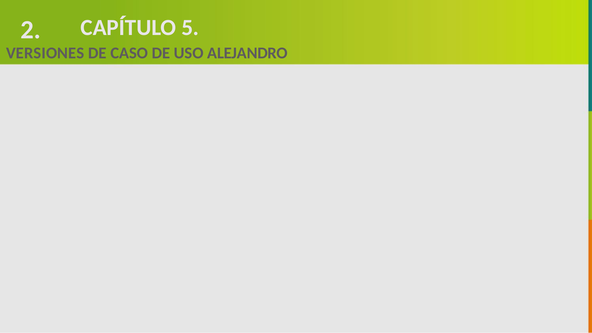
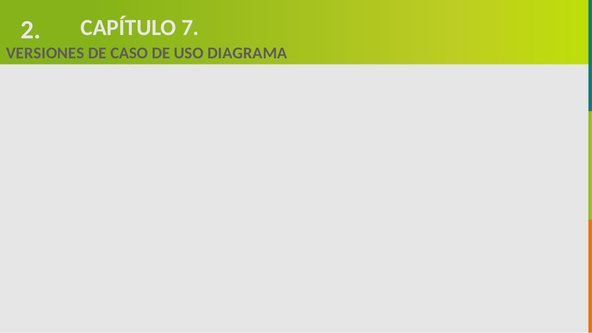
5: 5 -> 7 (190, 28)
ALEJANDRO: ALEJANDRO -> DIAGRAMA (247, 53)
